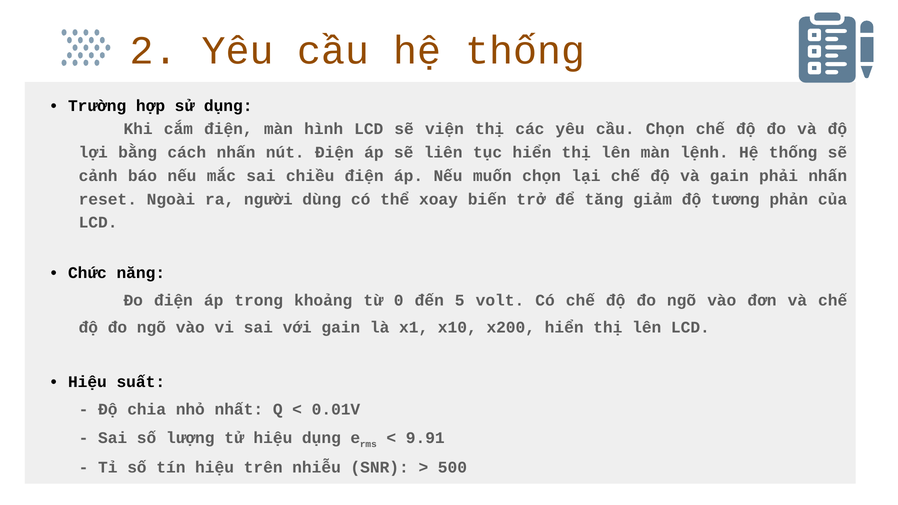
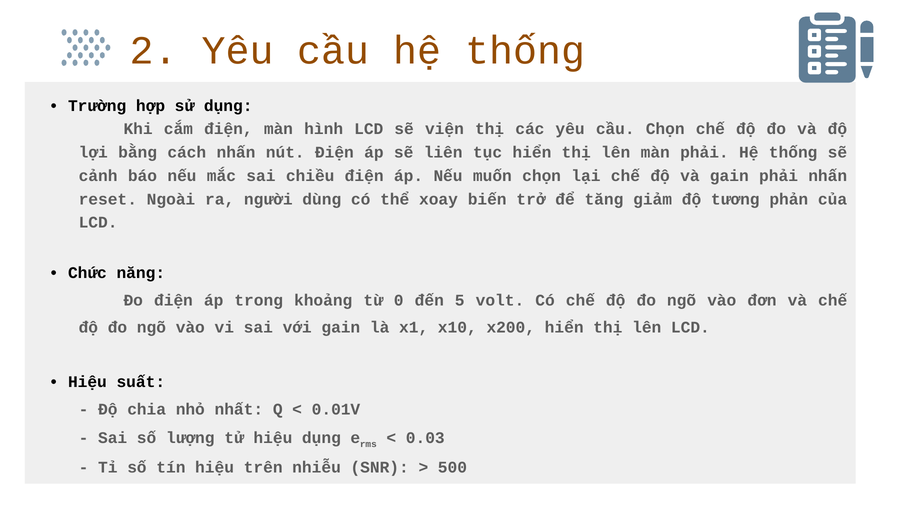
màn lệnh: lệnh -> phải (704, 152)
9.91: 9.91 -> 0.03 (425, 438)
